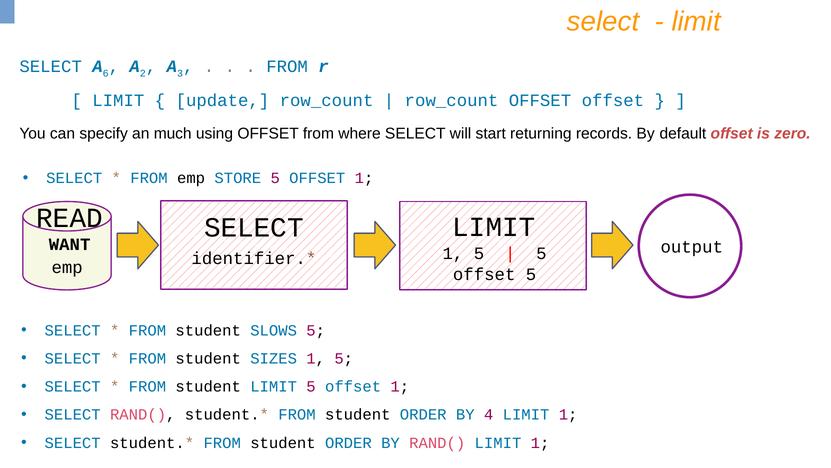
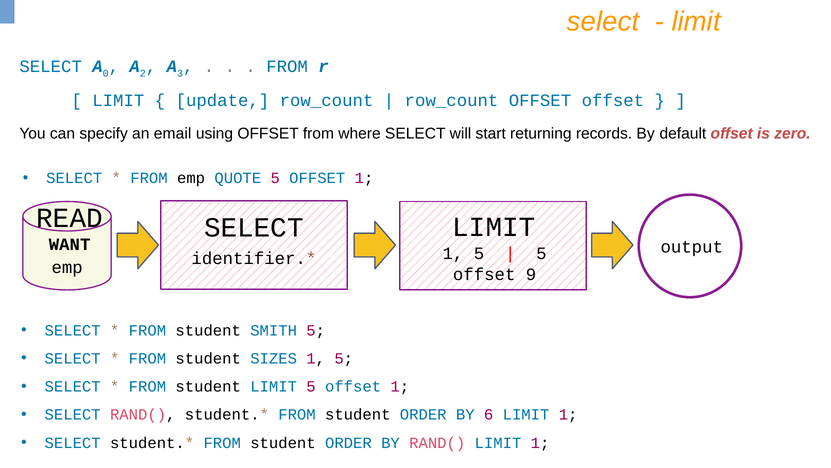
6: 6 -> 0 (106, 73)
much: much -> email (173, 134)
STORE: STORE -> QUOTE (238, 178)
offset 5: 5 -> 9 (531, 274)
SLOWS: SLOWS -> SMITH (274, 330)
4: 4 -> 6 (489, 414)
